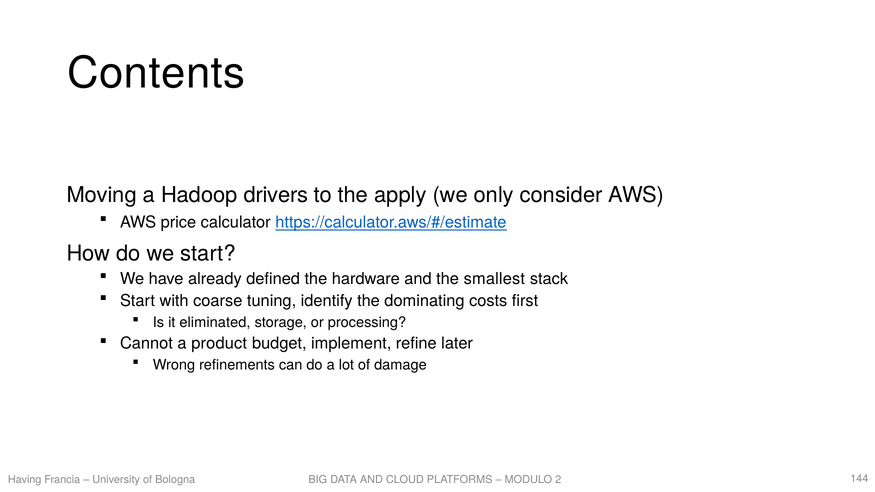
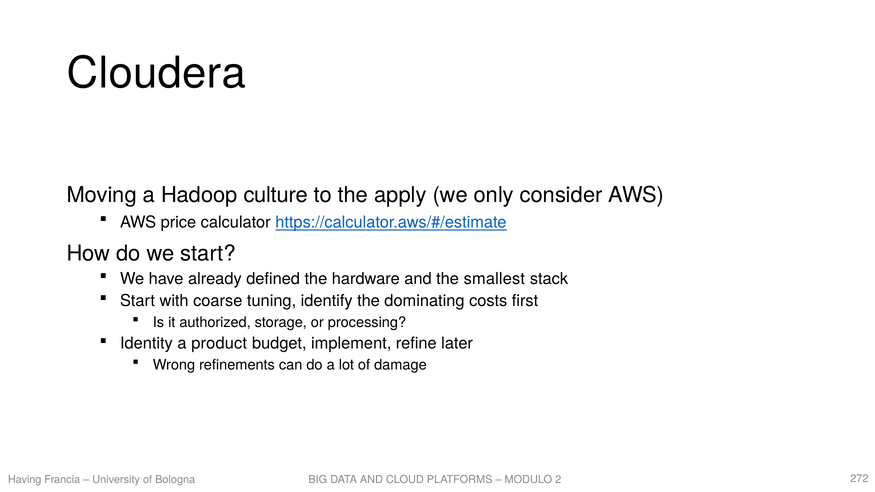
Contents: Contents -> Cloudera (156, 73)
drivers: drivers -> culture (276, 195)
eliminated: eliminated -> authorized (215, 322)
Cannot: Cannot -> Identity (146, 344)
144: 144 -> 272 (859, 479)
